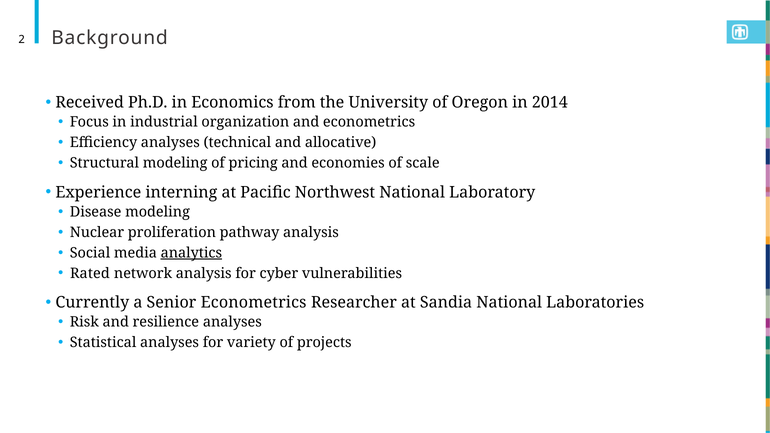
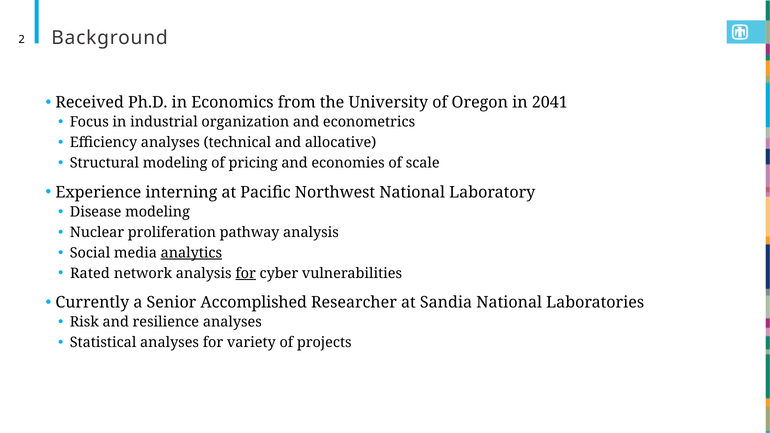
2014: 2014 -> 2041 (550, 103)
for underline: none -> present (246, 273)
Senior Econometrics: Econometrics -> Accomplished (254, 303)
